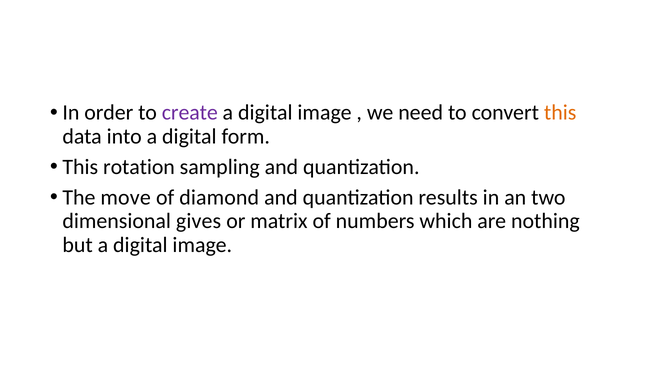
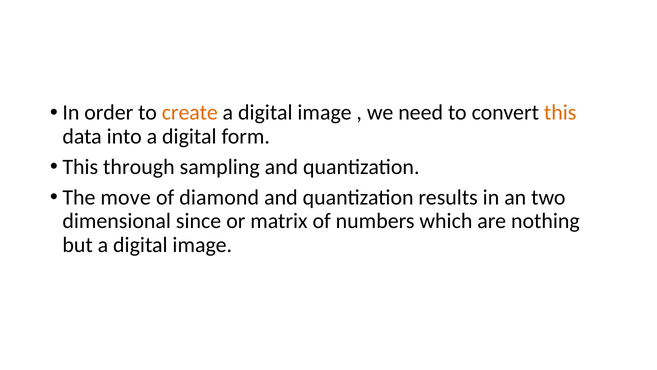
create colour: purple -> orange (190, 113)
rotation: rotation -> through (139, 167)
gives: gives -> since (199, 221)
